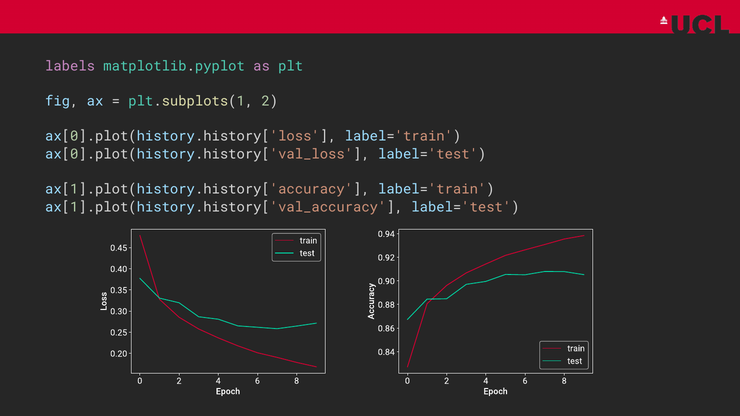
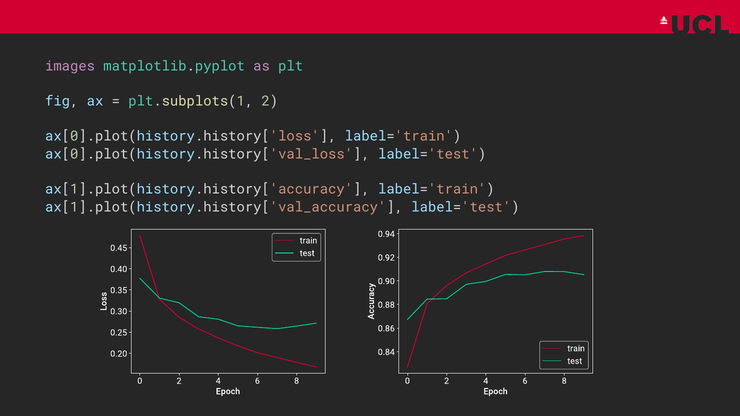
labels: labels -> images (70, 66)
